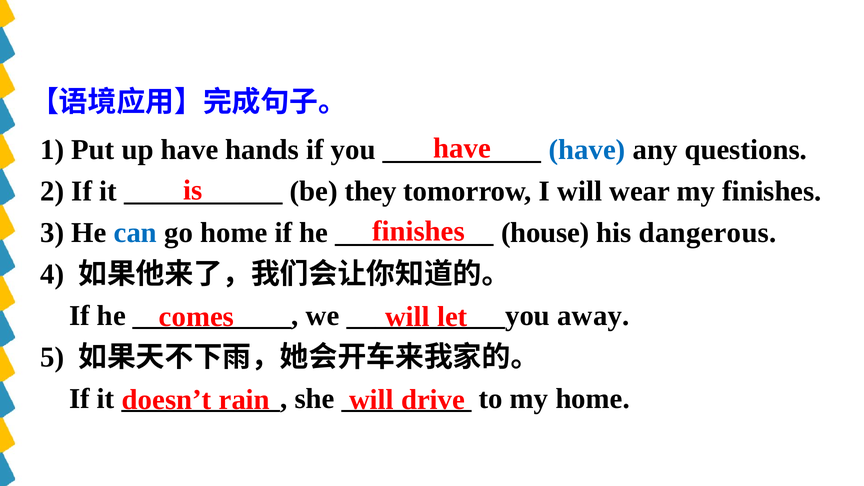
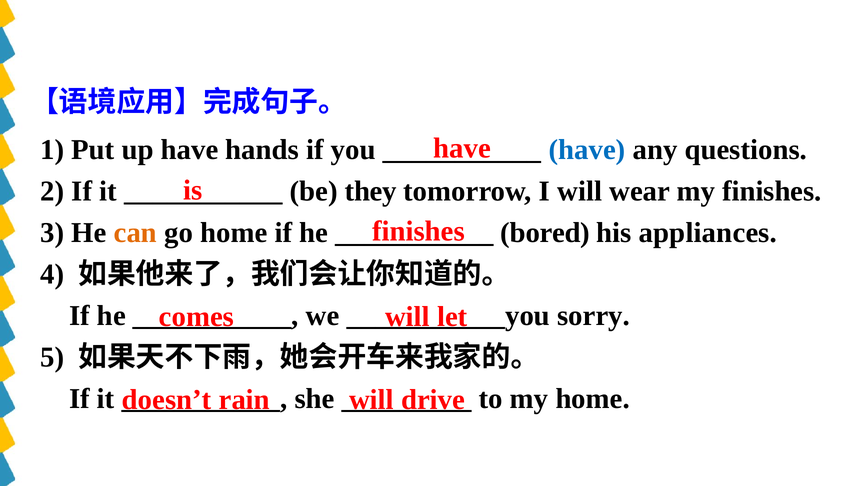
can colour: blue -> orange (135, 233)
house: house -> bored (545, 233)
dangerous: dangerous -> appliances (708, 233)
away: away -> sorry (594, 316)
